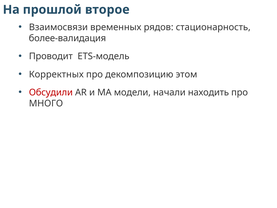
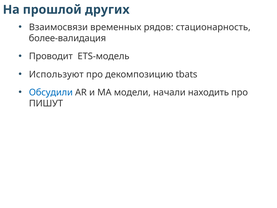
второе: второе -> других (107, 10)
Корректных: Корректных -> Используют (56, 74)
этом: этом -> tbats (187, 74)
Обсудили colour: red -> blue (51, 92)
МНОГО: МНОГО -> ПИШУТ (46, 103)
